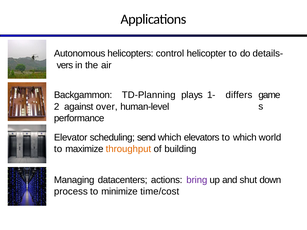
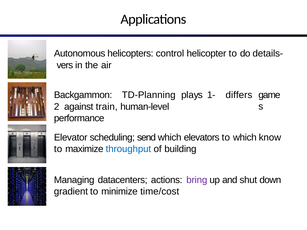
over: over -> train (107, 107)
world: world -> know (270, 138)
throughput colour: orange -> blue (128, 149)
process: process -> gradient (71, 192)
